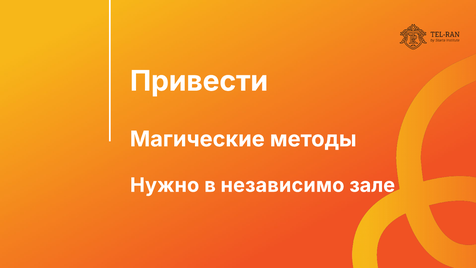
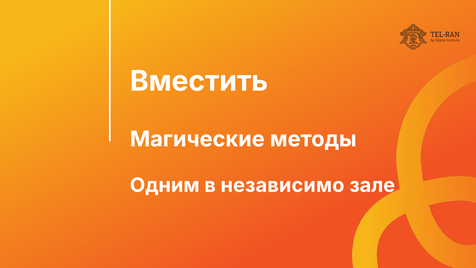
Привести: Привести -> Вместить (199, 81)
Нужно: Нужно -> Одним (165, 185)
